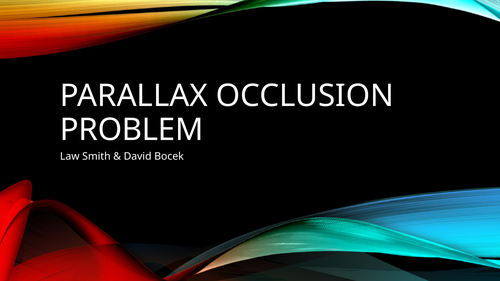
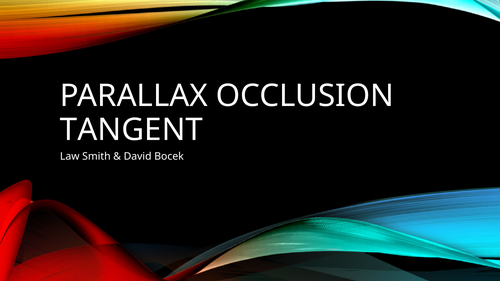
PROBLEM: PROBLEM -> TANGENT (132, 130)
